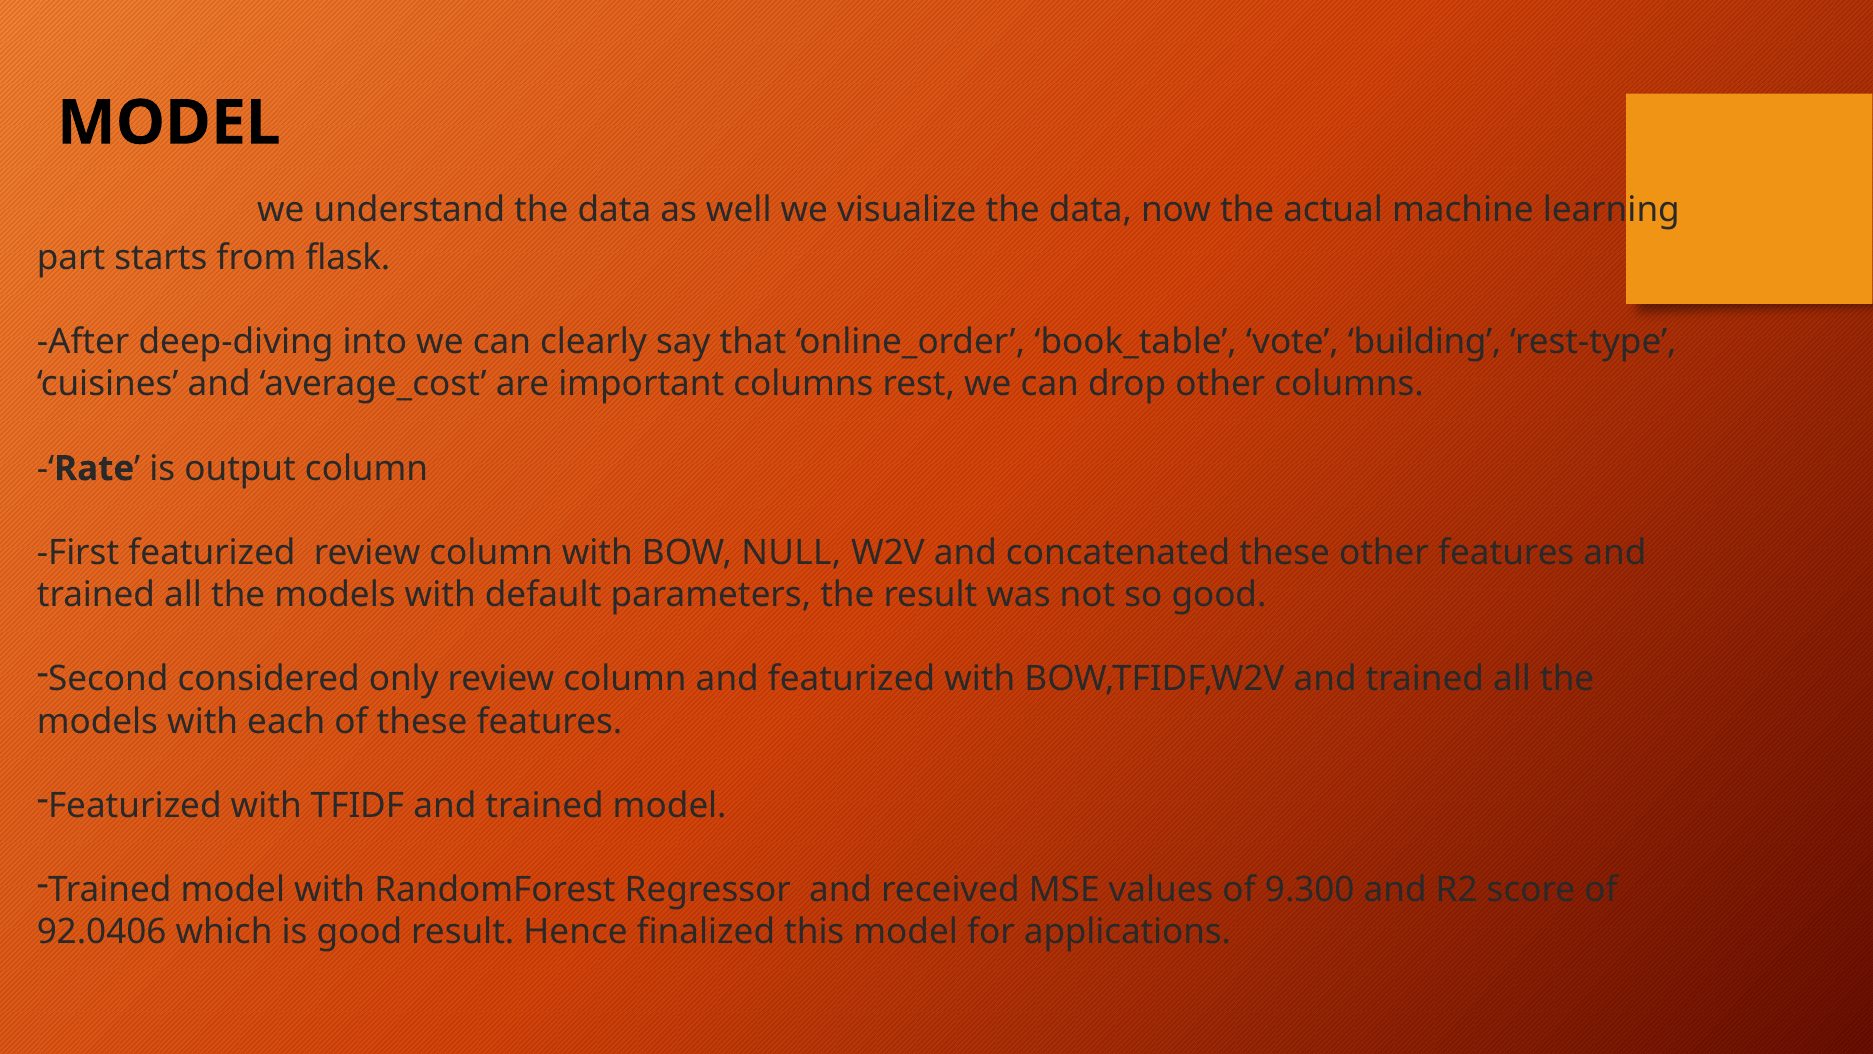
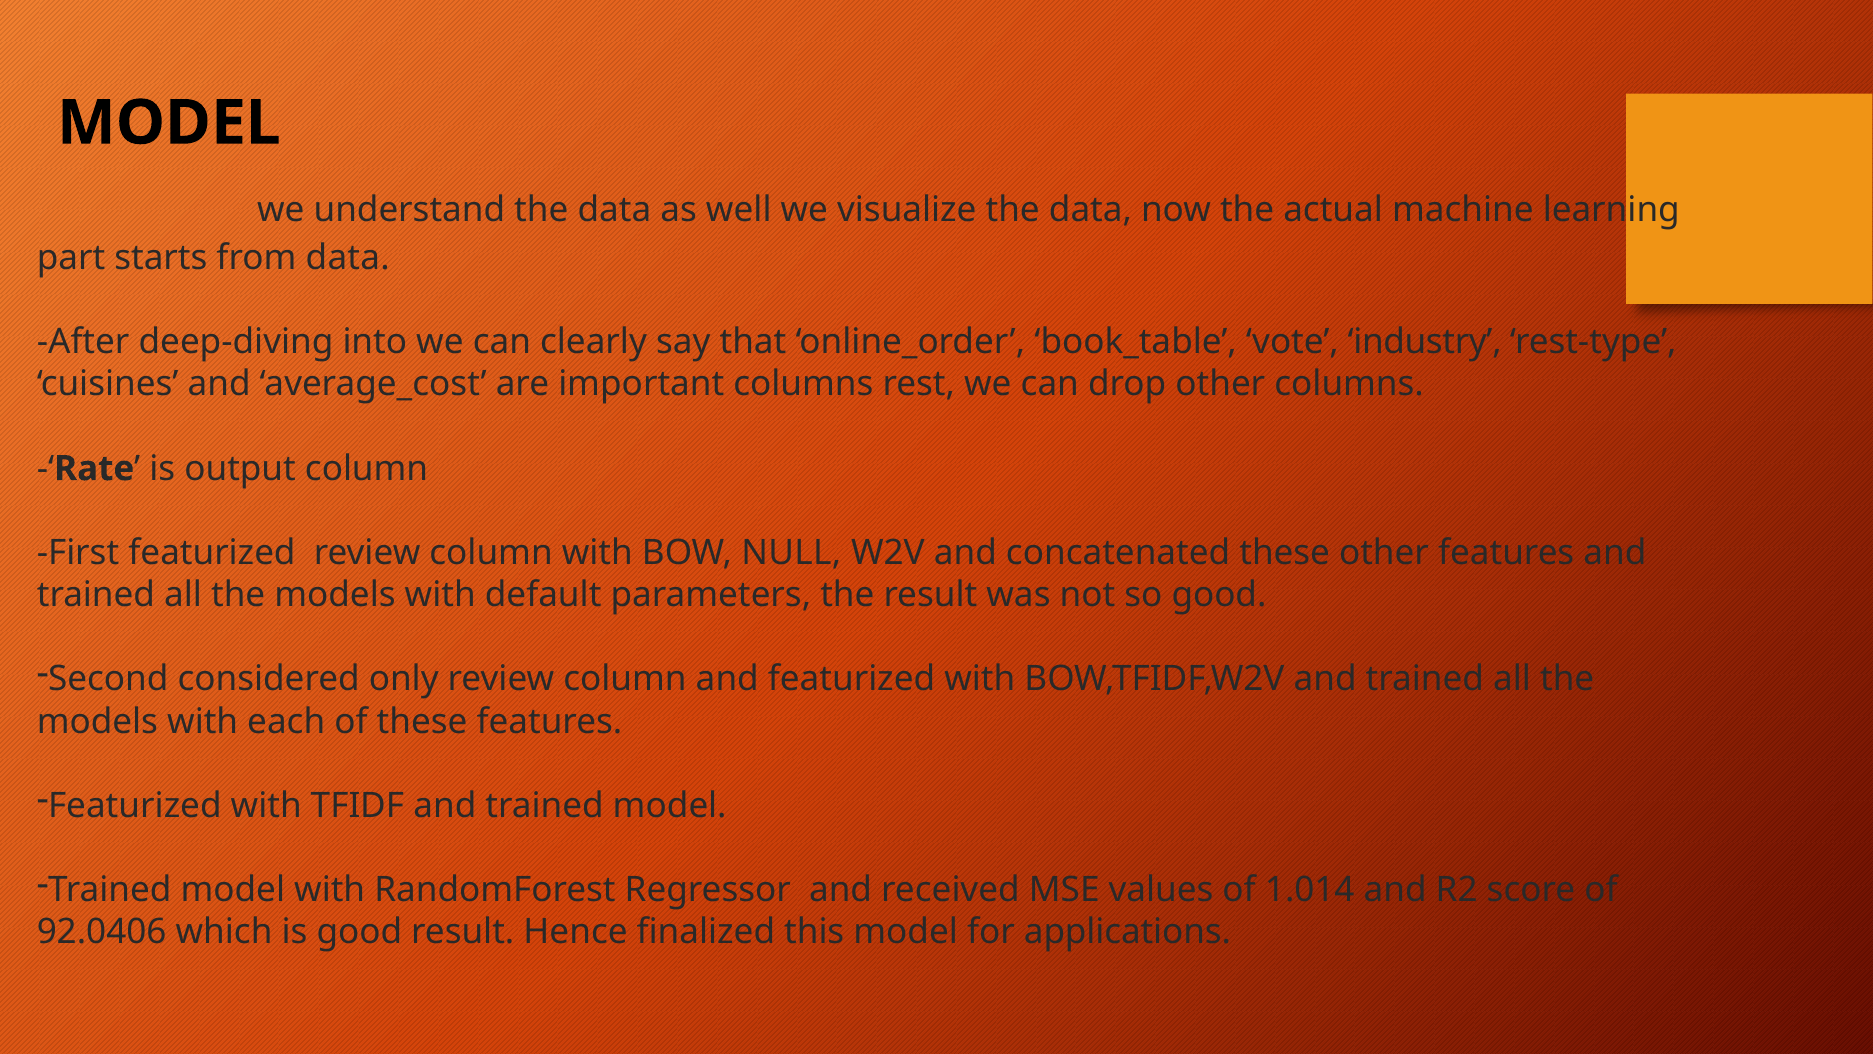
from flask: flask -> data (348, 258)
building: building -> industry (1425, 342)
9.300: 9.300 -> 1.014 (1310, 890)
